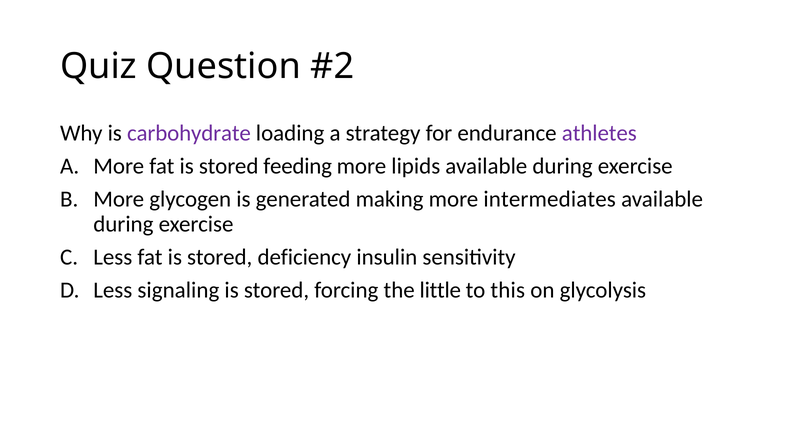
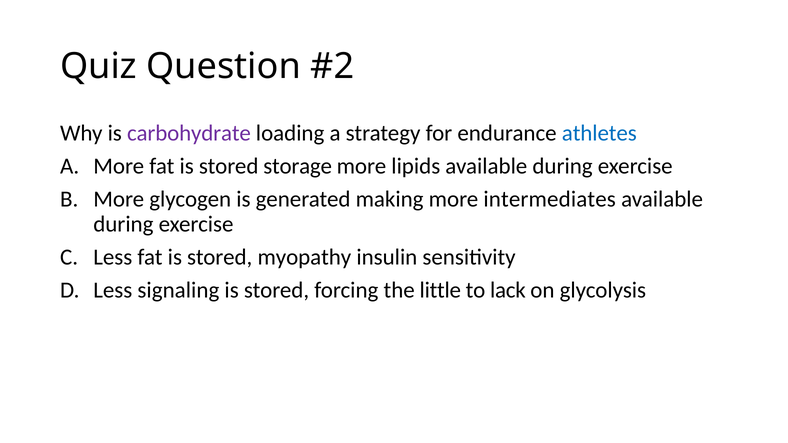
athletes colour: purple -> blue (599, 133)
feeding: feeding -> storage (298, 166)
deficiency: deficiency -> myopathy (304, 257)
this: this -> lack (508, 290)
